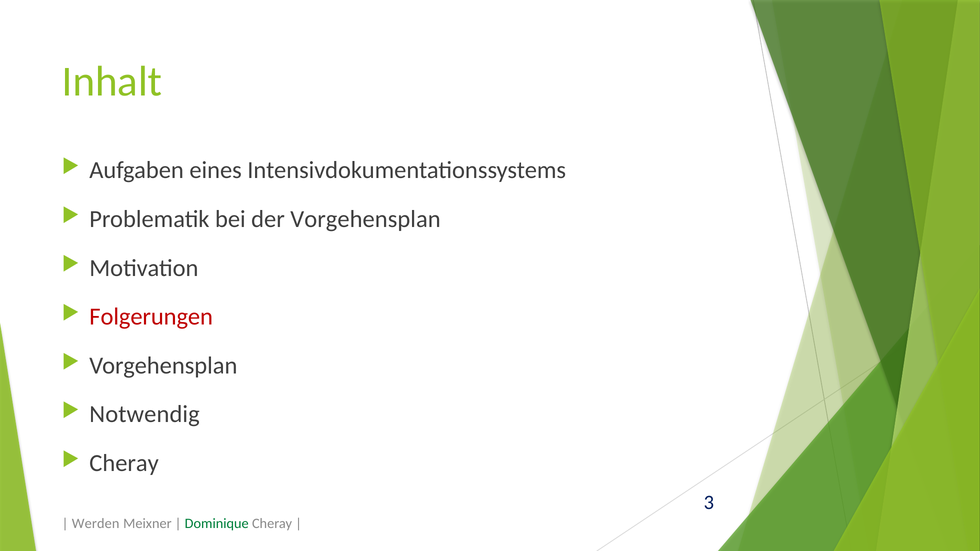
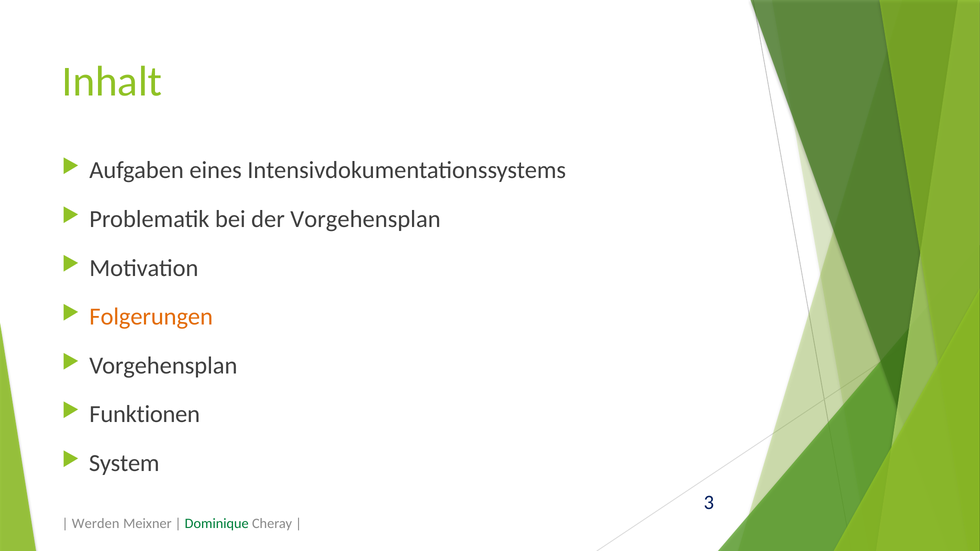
Folgerungen colour: red -> orange (151, 317)
Notwendig: Notwendig -> Funktionen (145, 415)
Cheray: Cheray -> System (124, 463)
